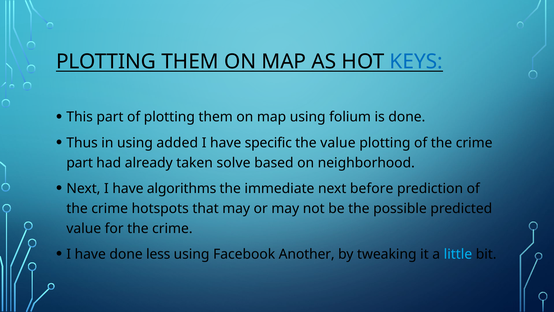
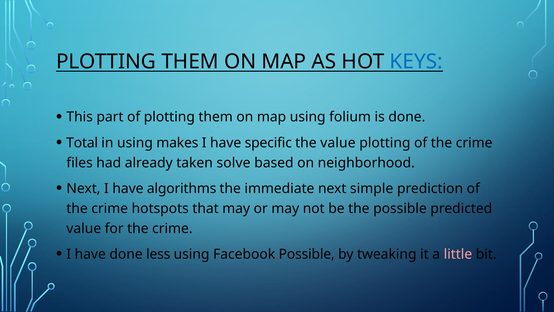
Thus: Thus -> Total (82, 143)
added: added -> makes (177, 143)
part: part -> files (80, 163)
before: before -> simple (372, 188)
Facebook Another: Another -> Possible (307, 254)
little colour: light blue -> pink (458, 254)
